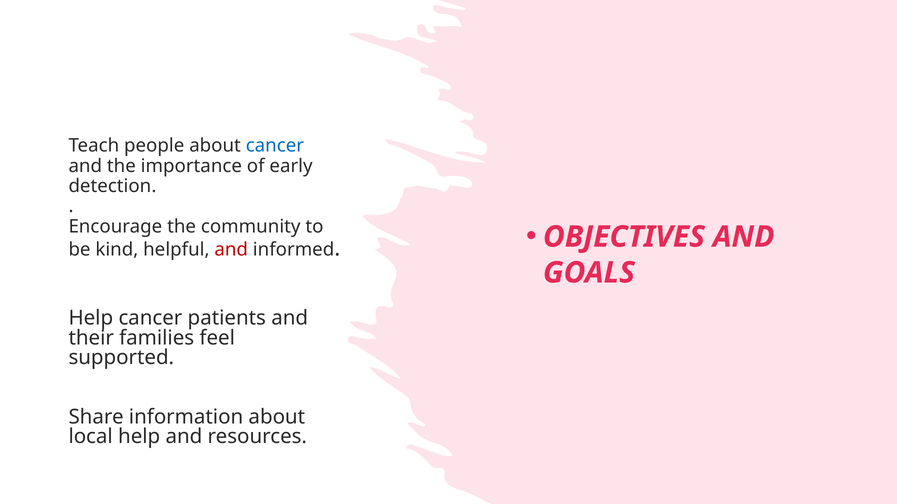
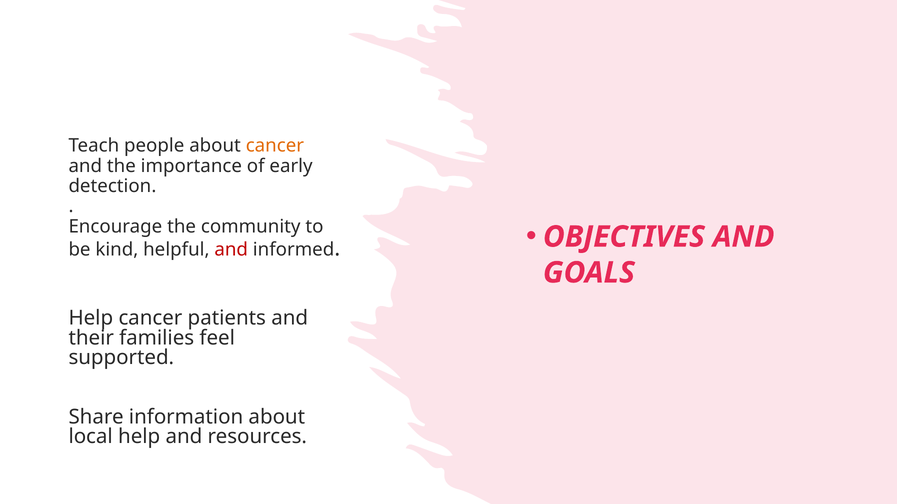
cancer colour: blue -> orange (275, 146)
